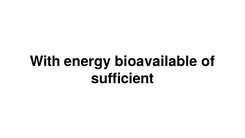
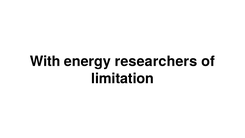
bioavailable: bioavailable -> researchers (156, 61)
sufficient: sufficient -> limitation (123, 78)
